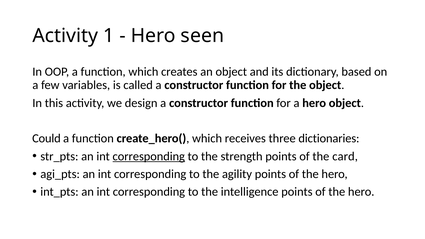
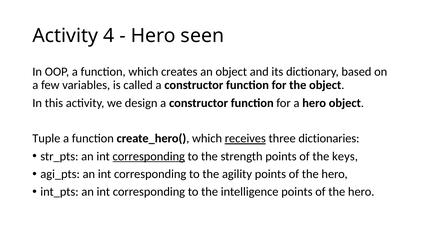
1: 1 -> 4 (109, 36)
Could: Could -> Tuple (46, 139)
receives underline: none -> present (245, 139)
card: card -> keys (345, 156)
